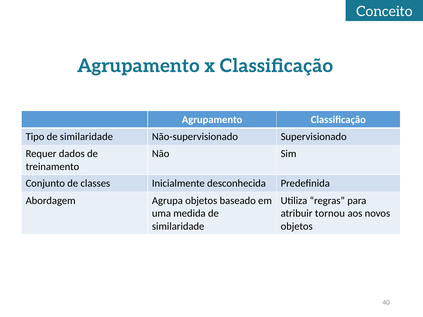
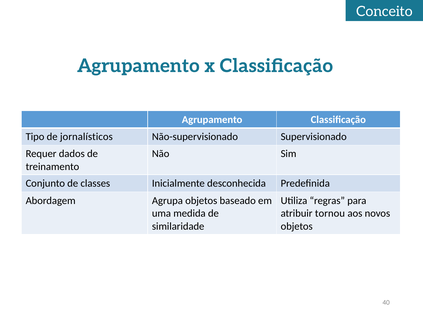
Tipo de similaridade: similaridade -> jornalísticos (86, 137)
